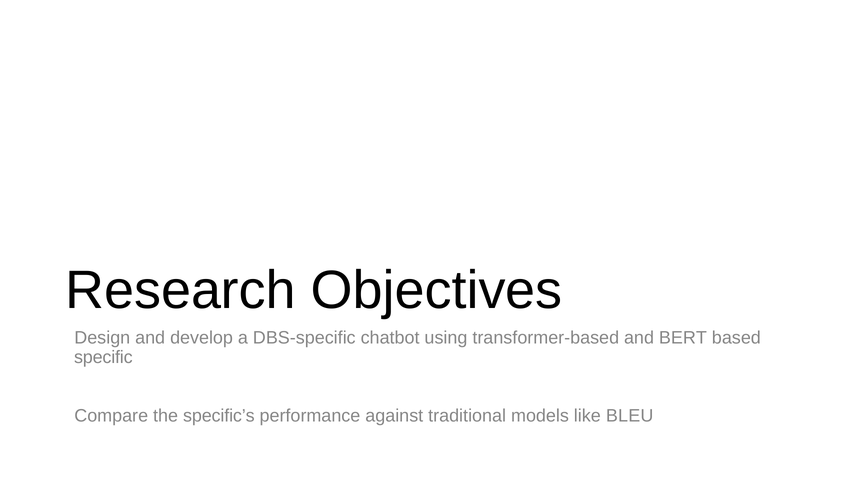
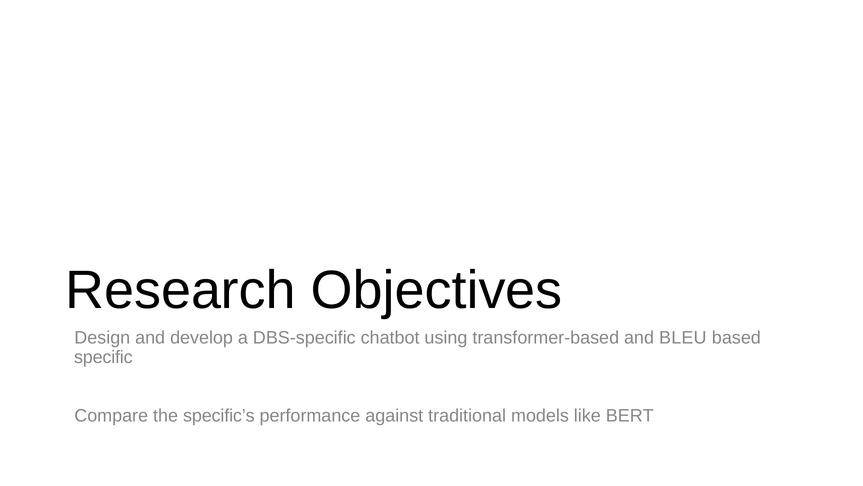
BERT: BERT -> BLEU (683, 338)
BLEU: BLEU -> BERT (630, 415)
